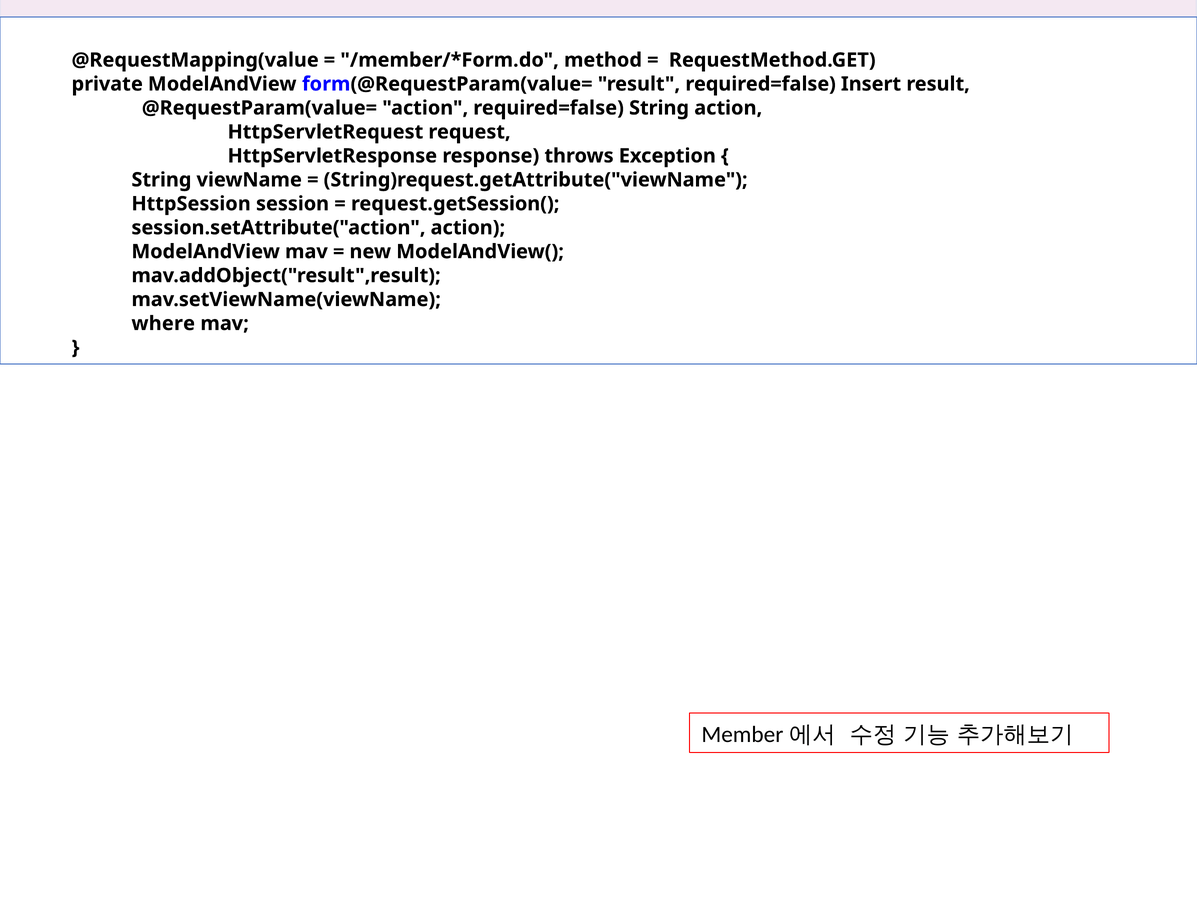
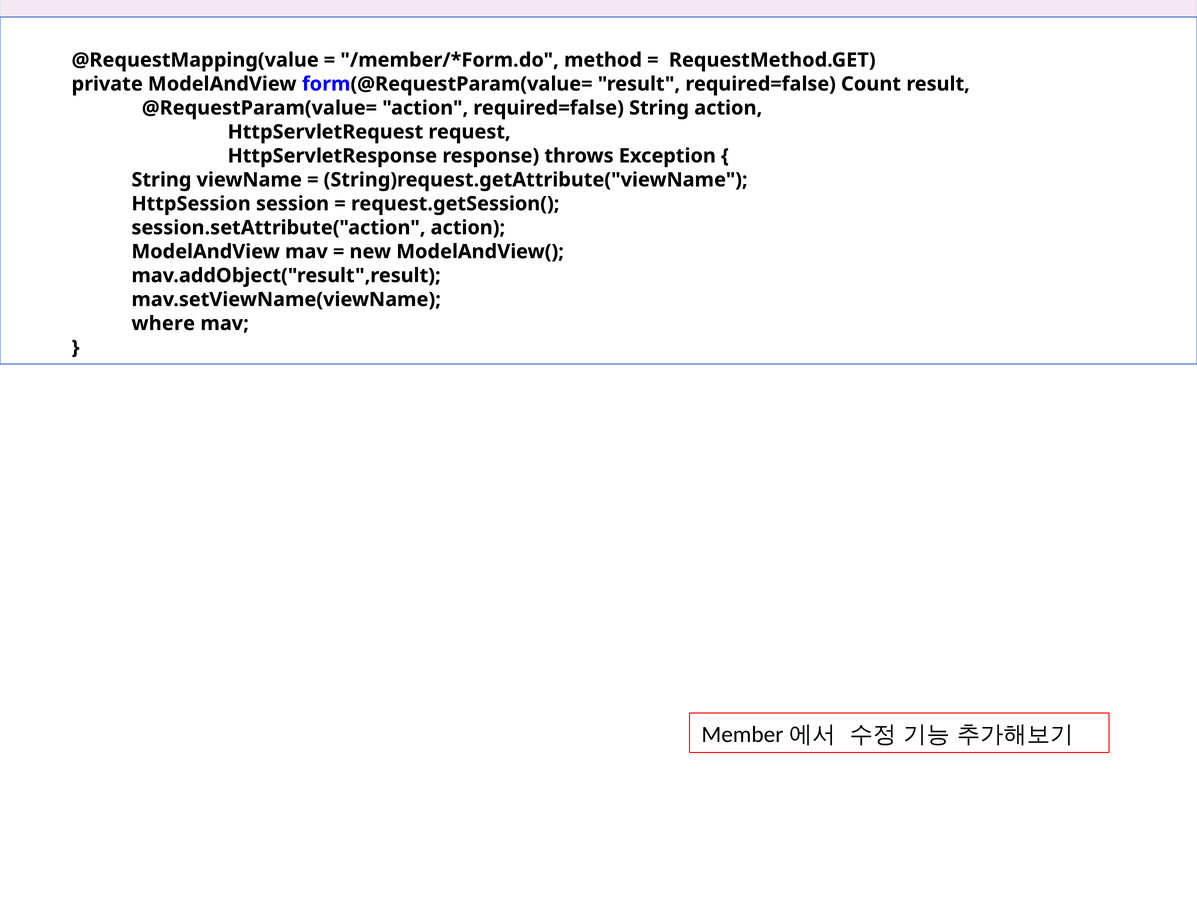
Insert: Insert -> Count (871, 84)
